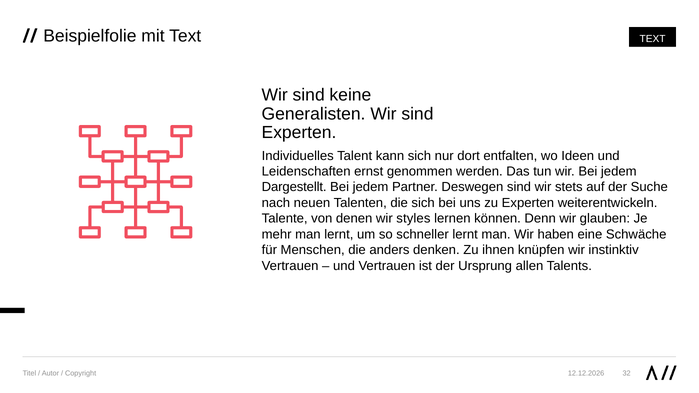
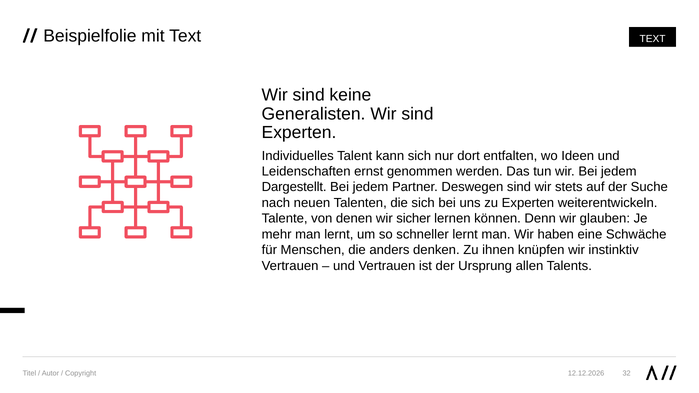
styles: styles -> sicher (414, 219)
